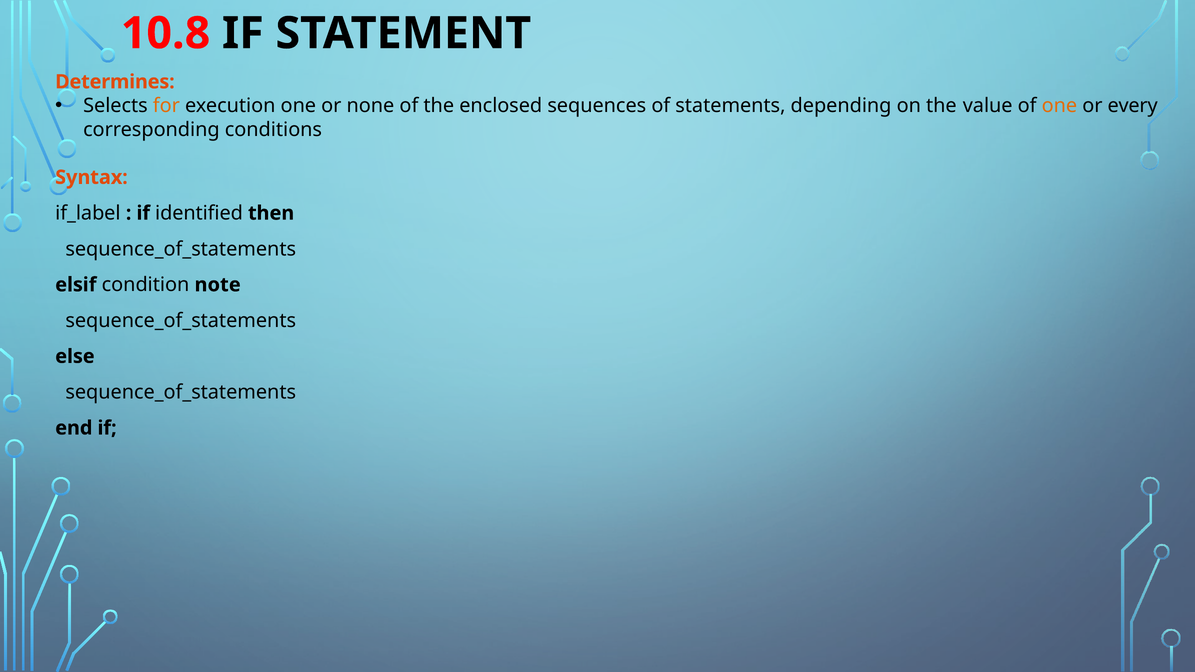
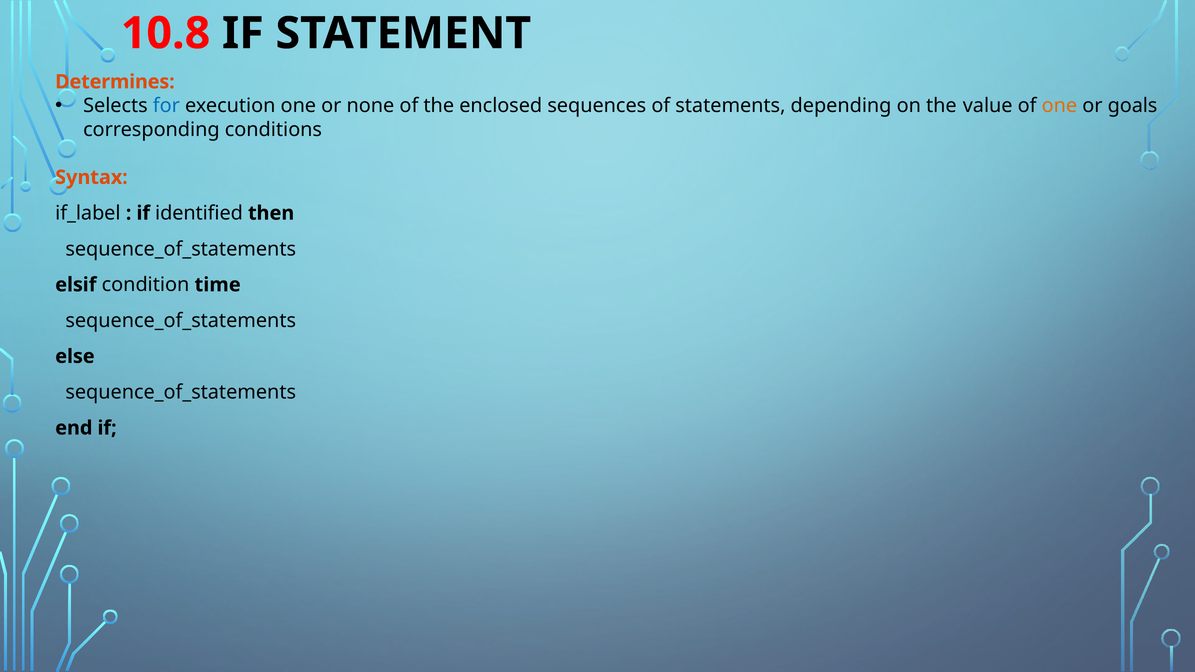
for colour: orange -> blue (166, 106)
every: every -> goals (1133, 106)
note: note -> time (218, 285)
